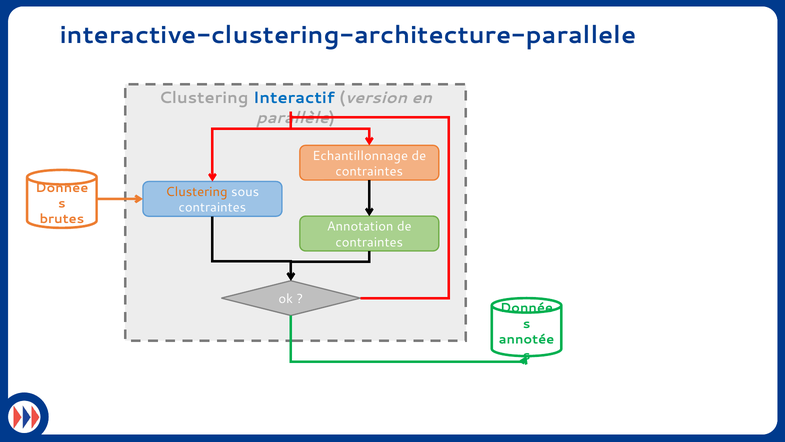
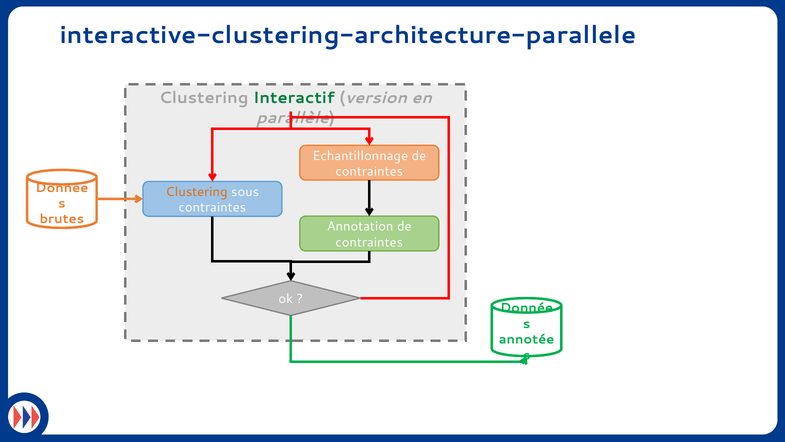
Interactif colour: blue -> green (294, 98)
